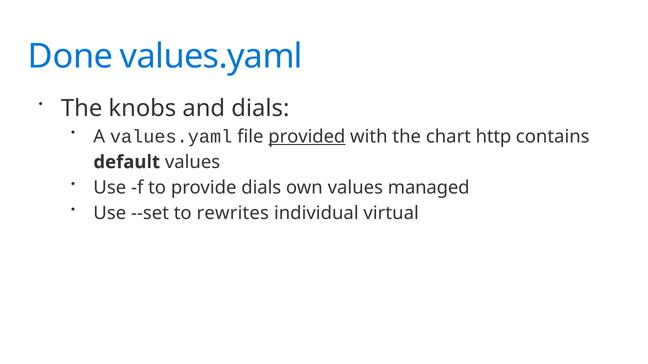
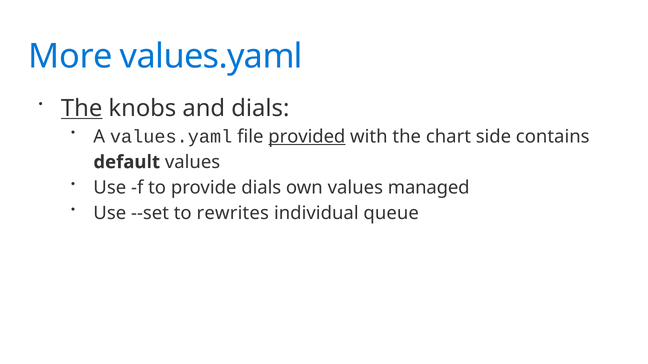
Done: Done -> More (71, 56)
The underline: none -> present (82, 108)
http: http -> side (493, 137)
virtual: virtual -> queue (391, 213)
